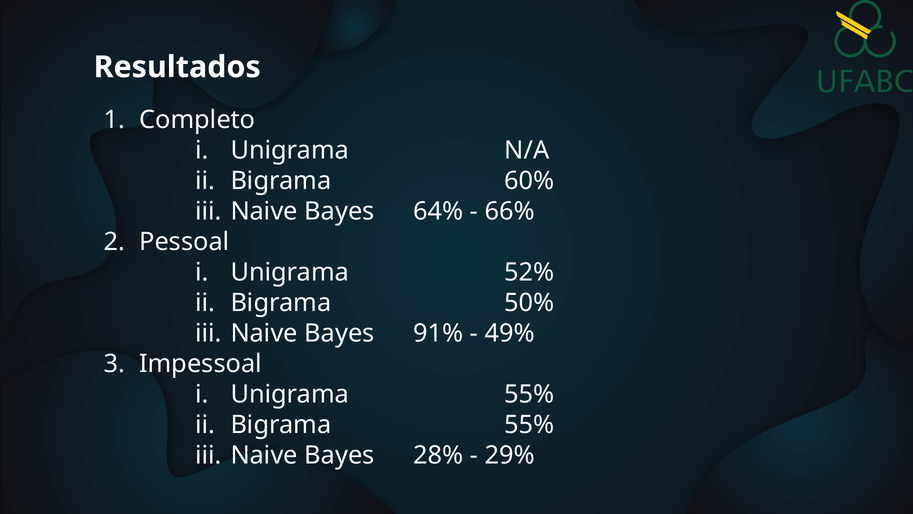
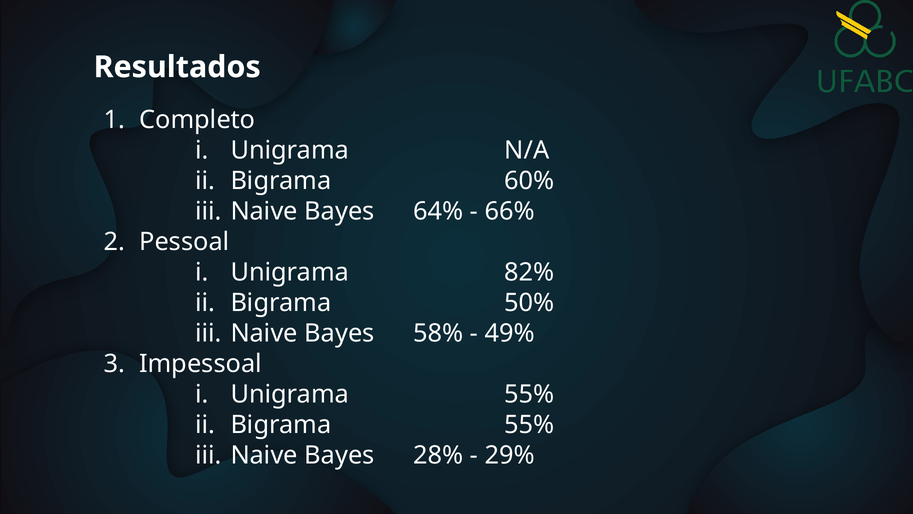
52%: 52% -> 82% (529, 272)
91%: 91% -> 58% (438, 333)
